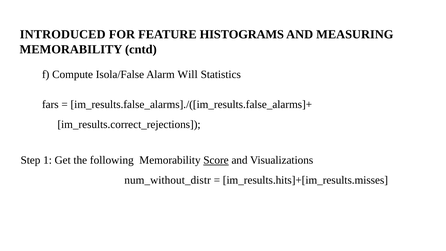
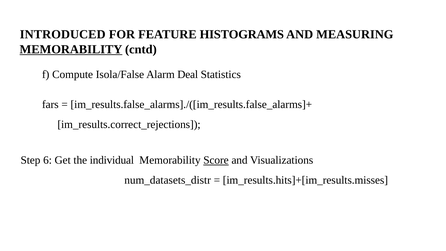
MEMORABILITY underline: none -> present (71, 49)
Will: Will -> Deal (188, 74)
1: 1 -> 6 (48, 160)
following: following -> individual (112, 160)
num_without_distr: num_without_distr -> num_datasets_distr (168, 180)
